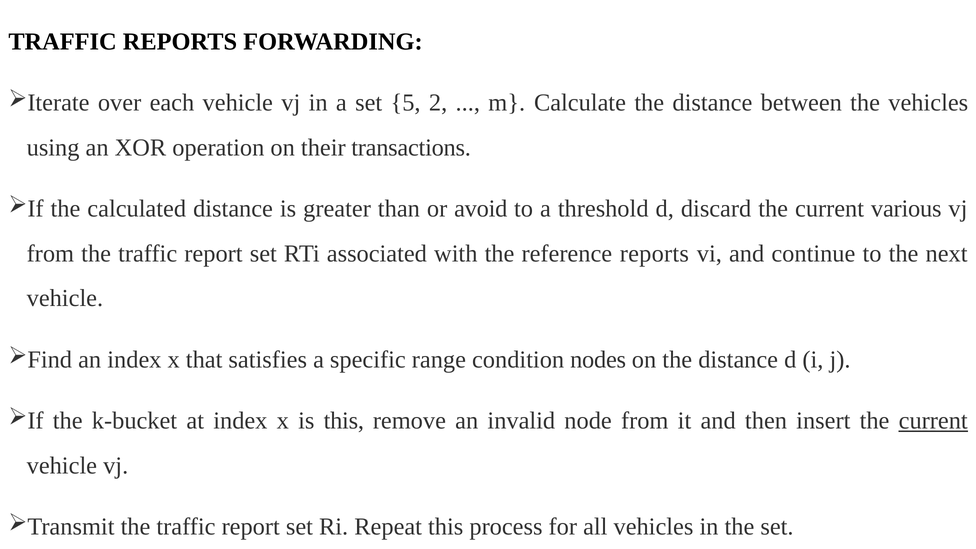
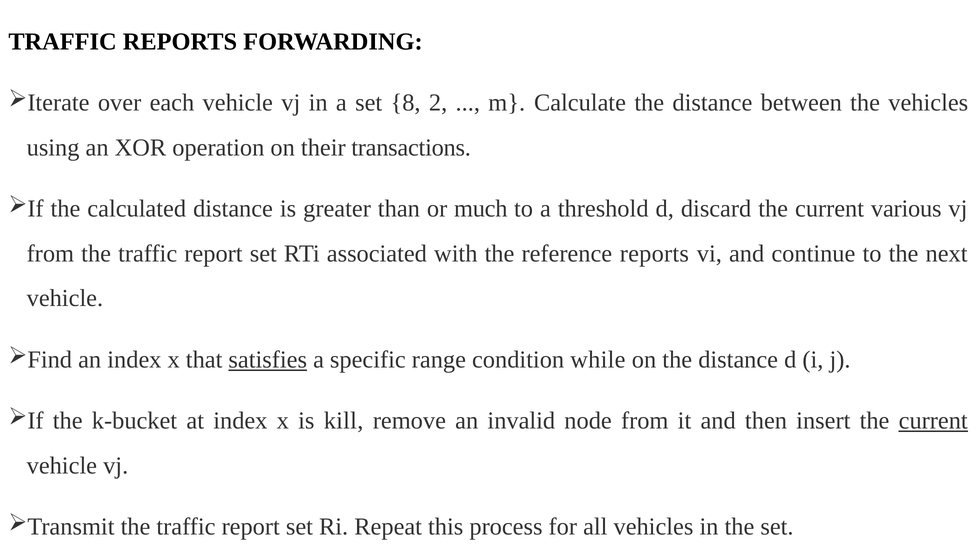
5: 5 -> 8 (406, 103)
avoid: avoid -> much (481, 209)
satisfies underline: none -> present (268, 360)
nodes: nodes -> while (598, 360)
is this: this -> kill (344, 421)
